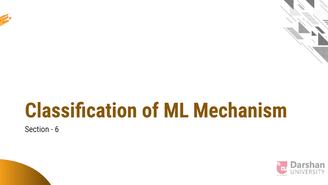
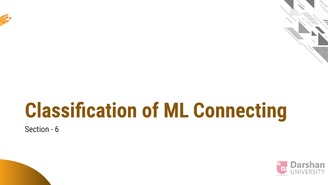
Mechanism: Mechanism -> Connecting (240, 110)
